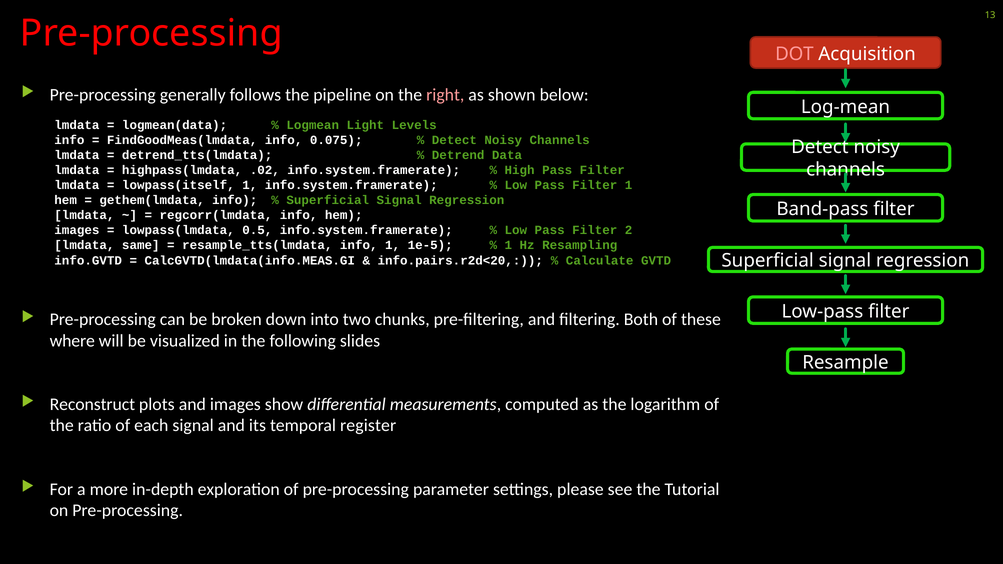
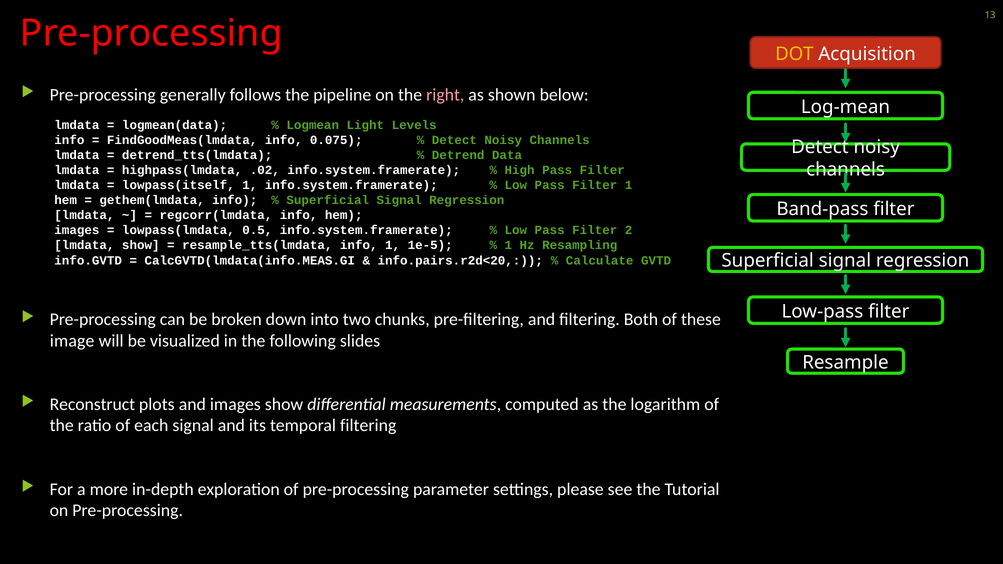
DOT colour: pink -> yellow (794, 54)
lmdata same: same -> show (141, 245)
where: where -> image (72, 341)
temporal register: register -> filtering (368, 426)
